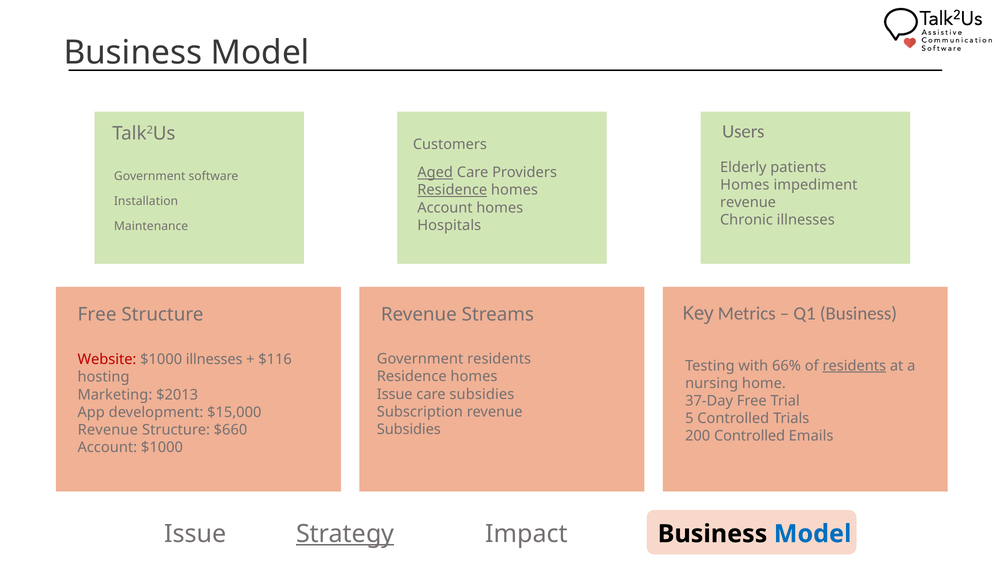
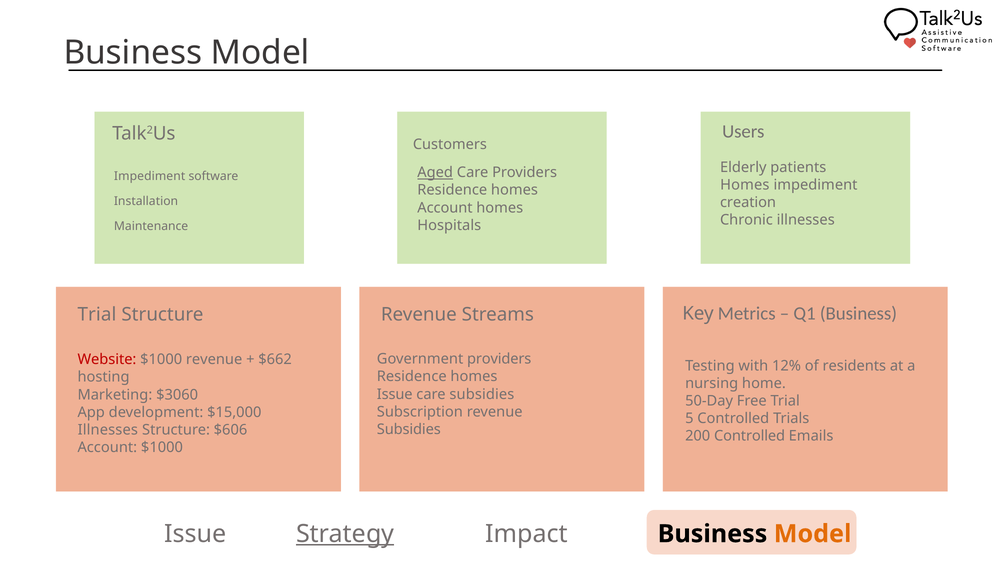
Government: Government -> Impediment (150, 176)
Residence underline: present -> none (452, 190)
revenue: revenue -> creation (748, 202)
Free: Free -> Trial (97, 315)
Government residents: residents -> providers (499, 359)
$1000 illnesses: illnesses -> revenue (214, 359)
$116: $116 -> $662 (275, 359)
66%: 66% -> 12% (786, 366)
residents underline: present -> none (854, 366)
$2013: $2013 -> $3060 (177, 395)
37-Day: 37-Day -> 50-Day (709, 401)
Revenue: Revenue -> Illnesses (108, 430)
$660: $660 -> $606 (230, 430)
Model colour: blue -> orange (813, 534)
